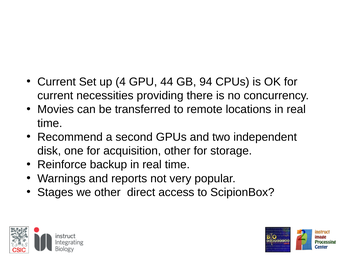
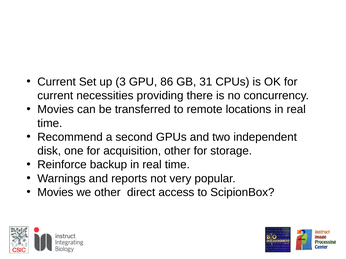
4: 4 -> 3 (121, 82)
44: 44 -> 86 (167, 82)
94: 94 -> 31 (206, 82)
Stages: Stages -> Movies (55, 193)
